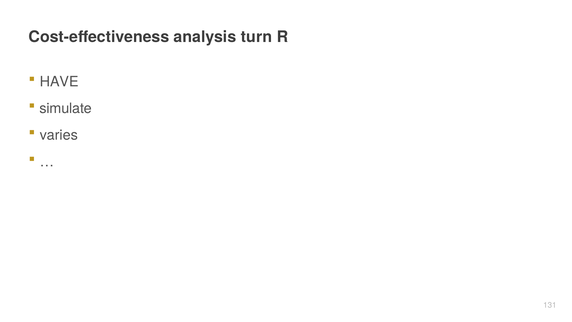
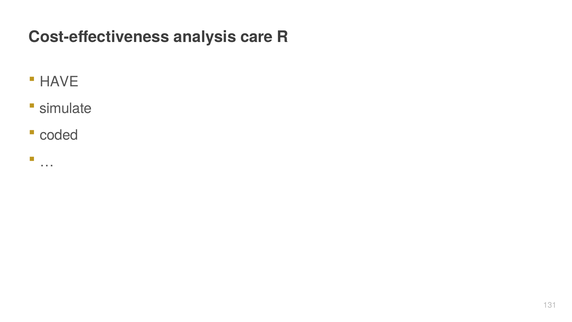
turn: turn -> care (257, 37)
varies: varies -> coded (59, 135)
